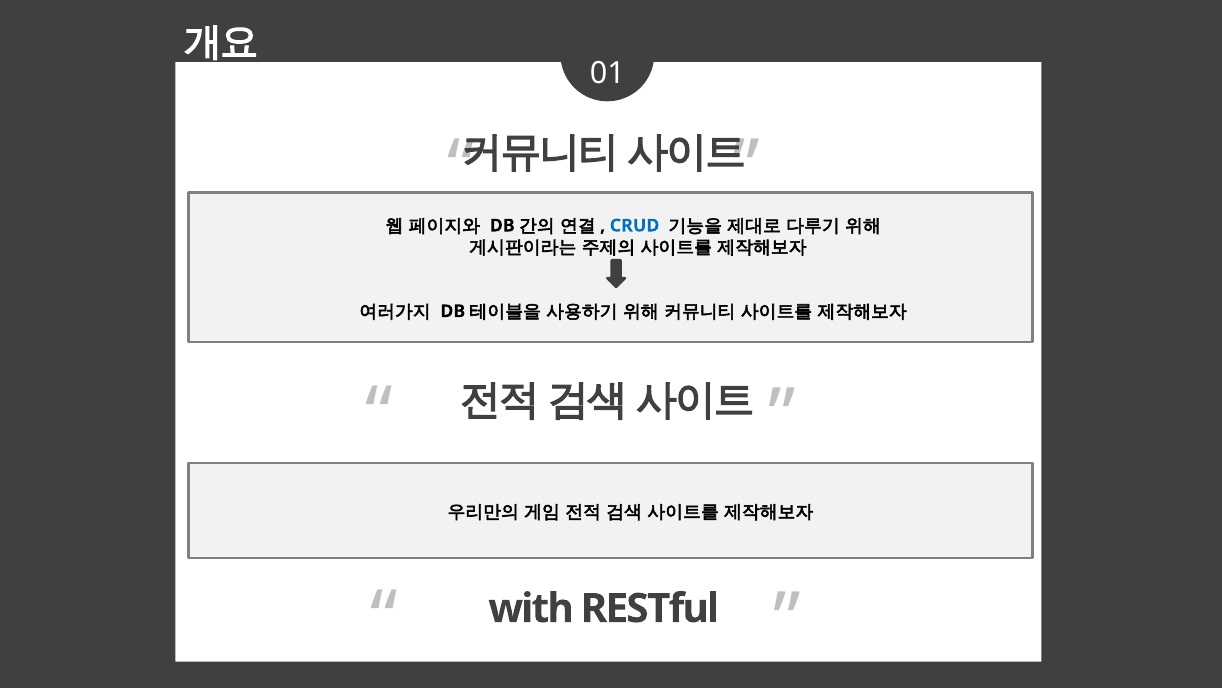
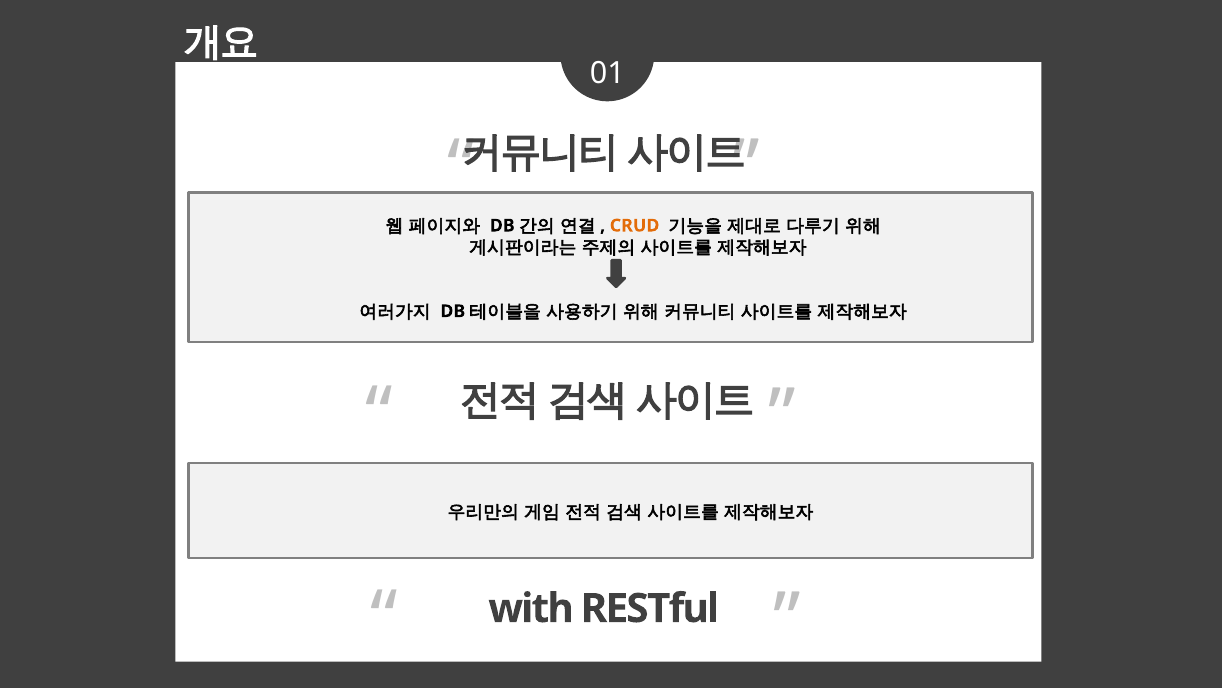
CRUD colour: blue -> orange (635, 225)
